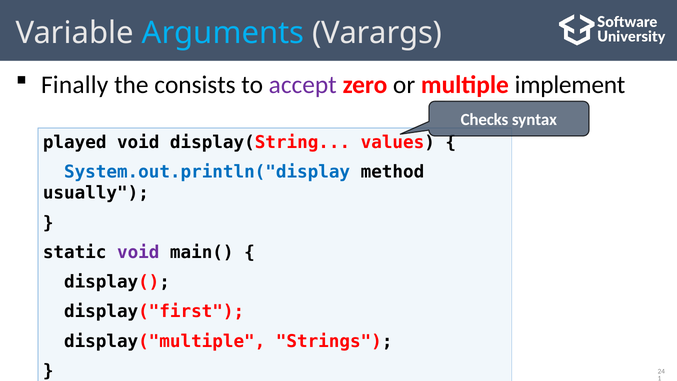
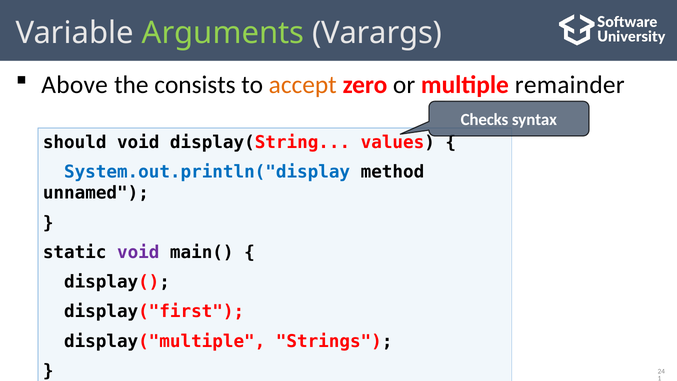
Arguments colour: light blue -> light green (223, 33)
Finally: Finally -> Above (75, 85)
accept colour: purple -> orange (303, 85)
implement: implement -> remainder (570, 85)
played: played -> should (75, 142)
usually: usually -> unnamed (96, 193)
